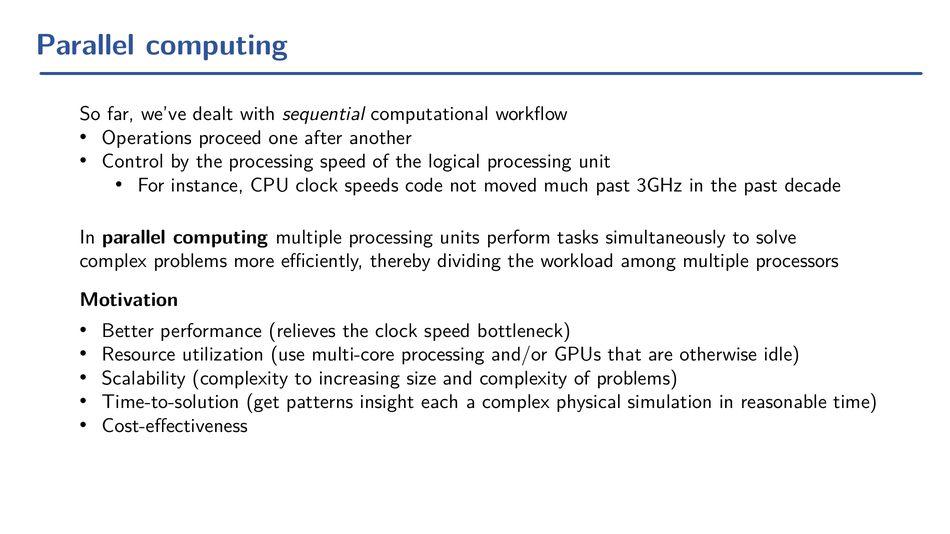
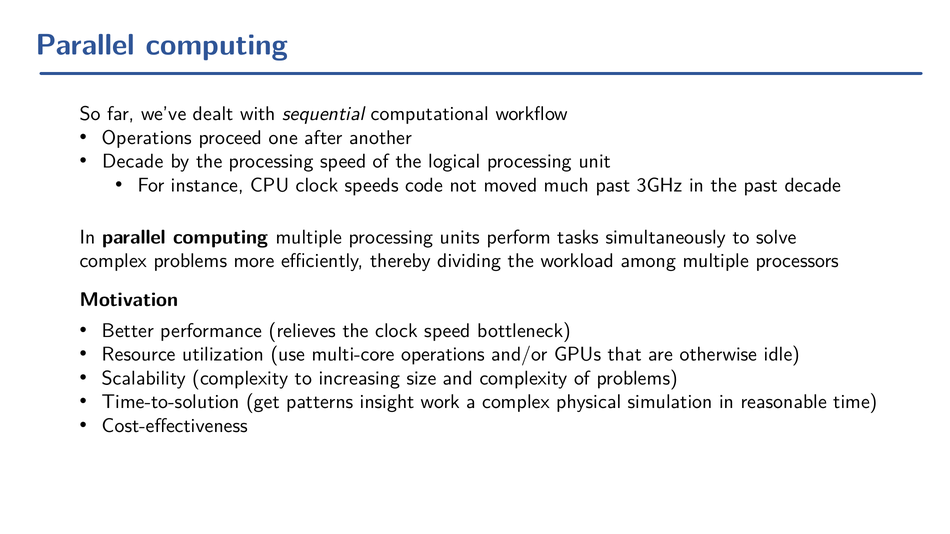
Control: Control -> Decade (133, 162)
multi-core processing: processing -> operations (443, 355)
each: each -> work (440, 402)
